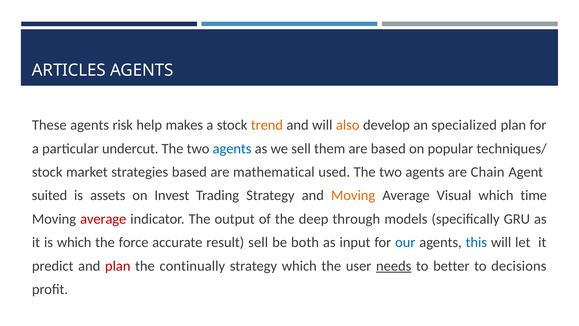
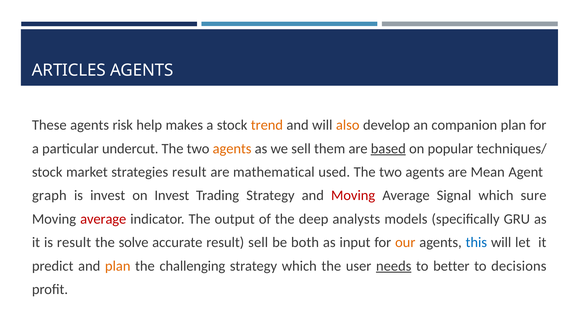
specialized: specialized -> companion (464, 125)
agents colour: blue -> orange (232, 148)
based underline: none -> present (388, 148)
strategies based: based -> result (189, 172)
Chain: Chain -> Mean (488, 172)
suited: suited -> graph (49, 195)
is assets: assets -> invest (108, 195)
Moving colour: orange -> red (353, 195)
Visual: Visual -> Signal (454, 195)
time: time -> sure (534, 195)
through: through -> analysts (356, 219)
is which: which -> result (74, 242)
force: force -> solve (134, 242)
our colour: blue -> orange (405, 242)
plan colour: red -> orange (118, 266)
continually: continually -> challenging (192, 266)
